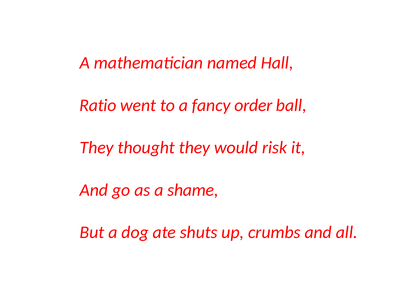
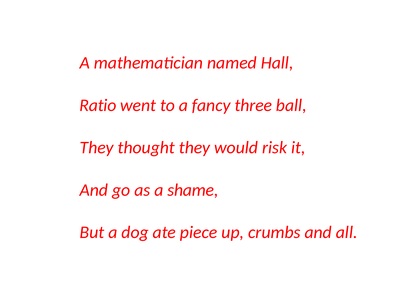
order: order -> three (253, 105)
shuts: shuts -> piece (199, 233)
